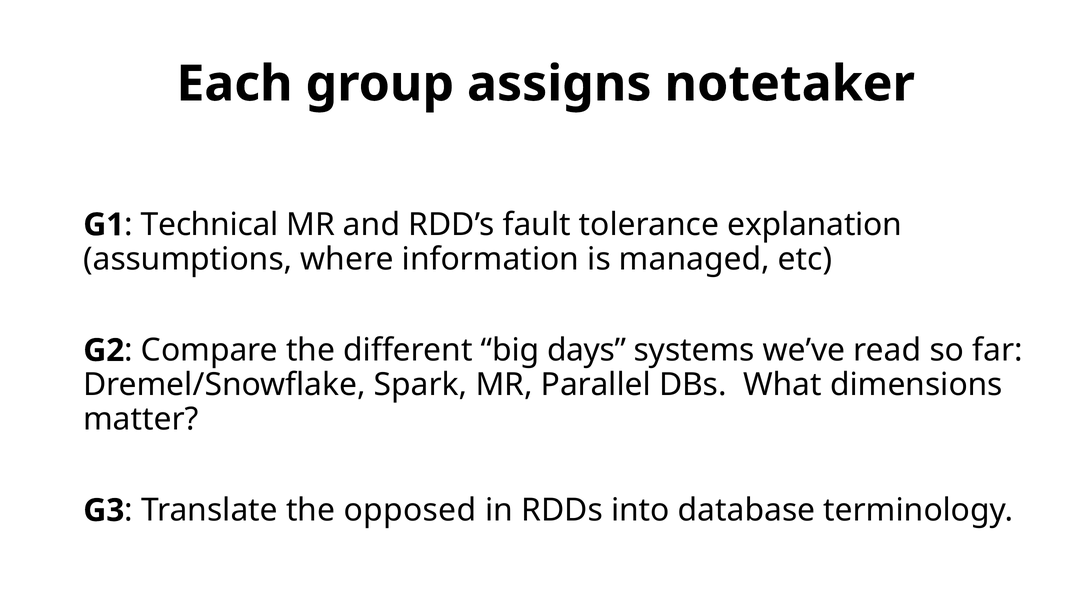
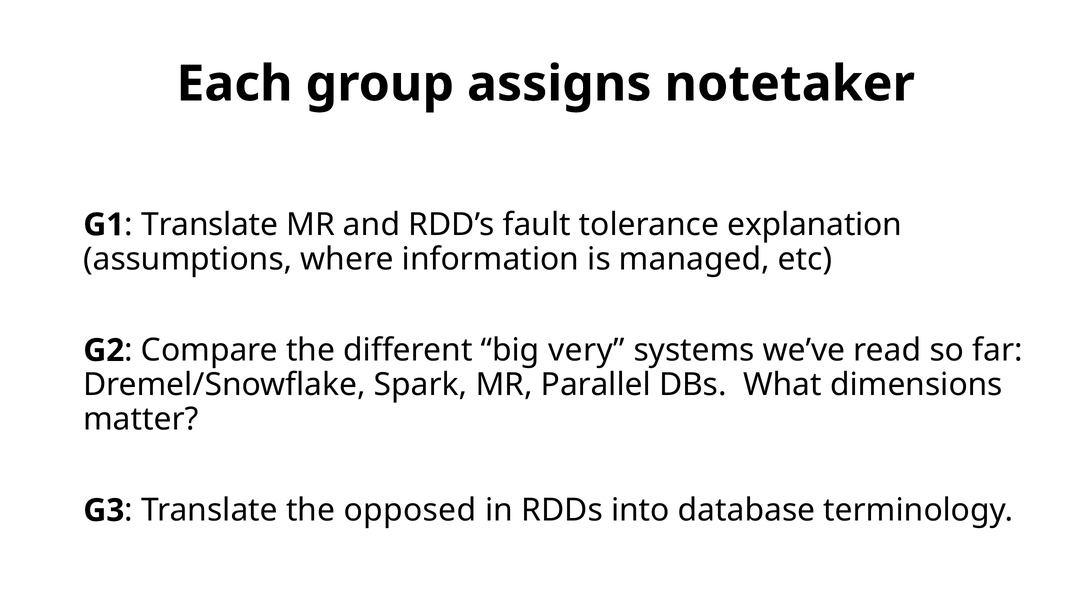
Technical: Technical -> Translate (210, 225)
days: days -> very (586, 351)
